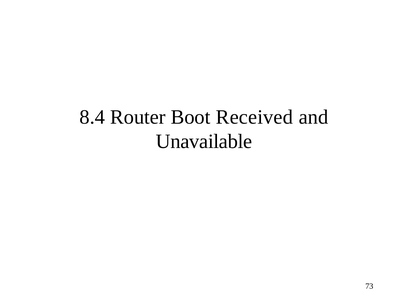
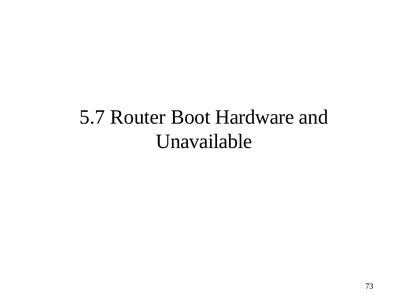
8.4: 8.4 -> 5.7 (92, 117)
Received: Received -> Hardware (255, 117)
